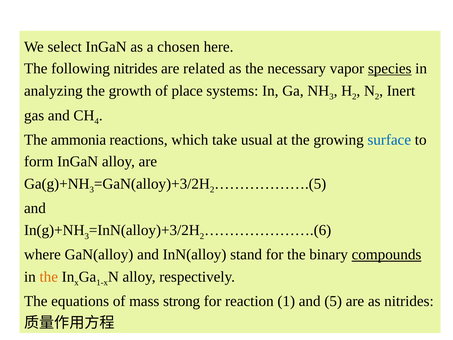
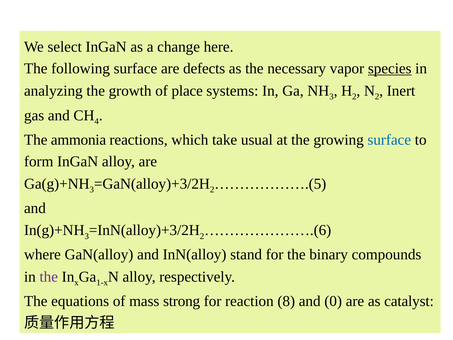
chosen: chosen -> change (179, 47)
following nitrides: nitrides -> surface (135, 68)
related: related -> defects (204, 68)
compounds underline: present -> none (387, 254)
the colour: orange -> purple (49, 277)
1: 1 -> 8 (286, 301)
5: 5 -> 0 (333, 301)
as nitrides: nitrides -> catalyst (409, 301)
